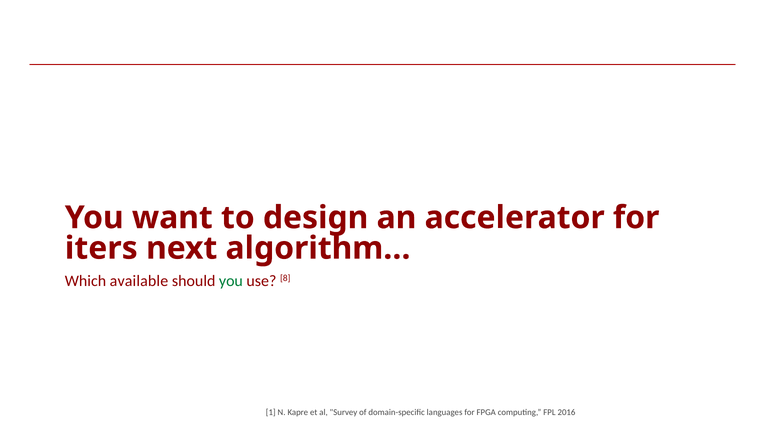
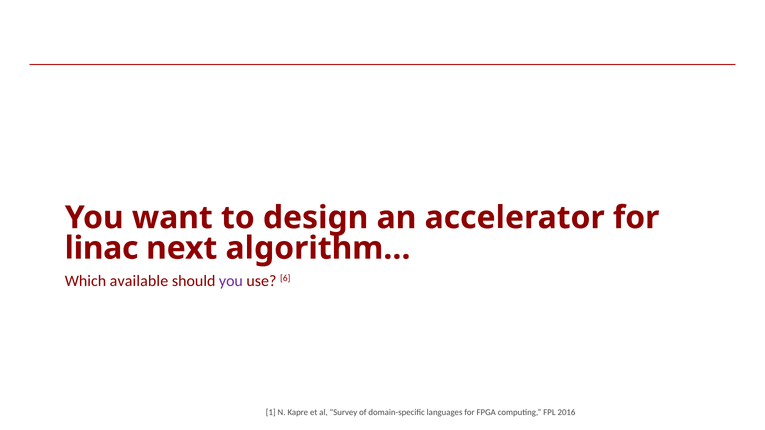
iters: iters -> linac (101, 248)
you colour: green -> purple (231, 281)
8: 8 -> 6 (285, 279)
